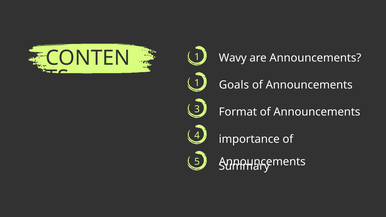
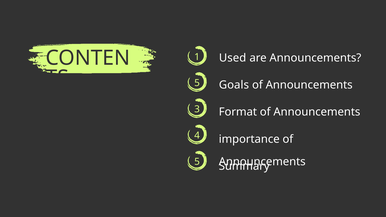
Wavy: Wavy -> Used (233, 58)
1: 1 -> 5 (197, 83)
